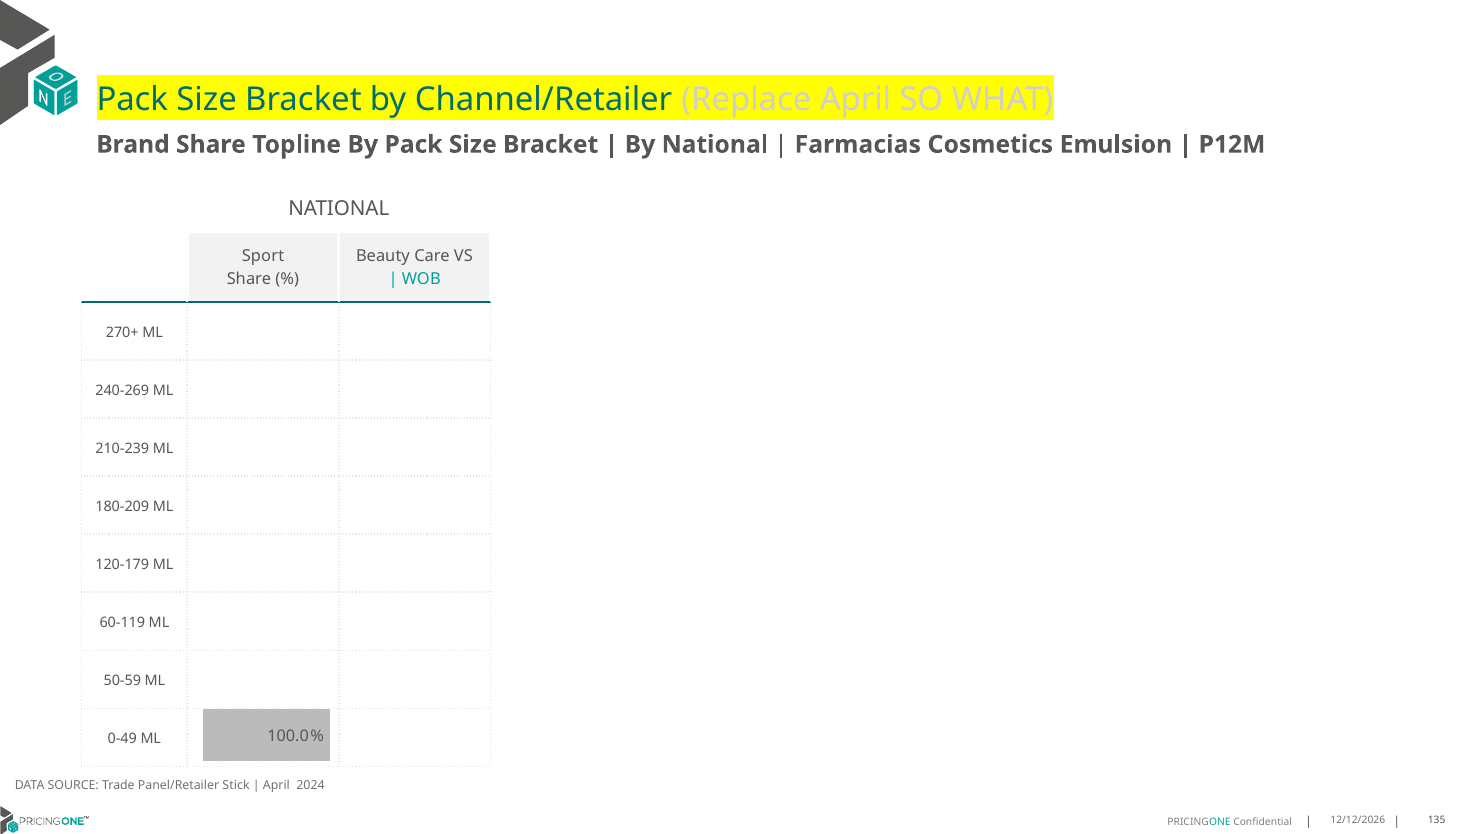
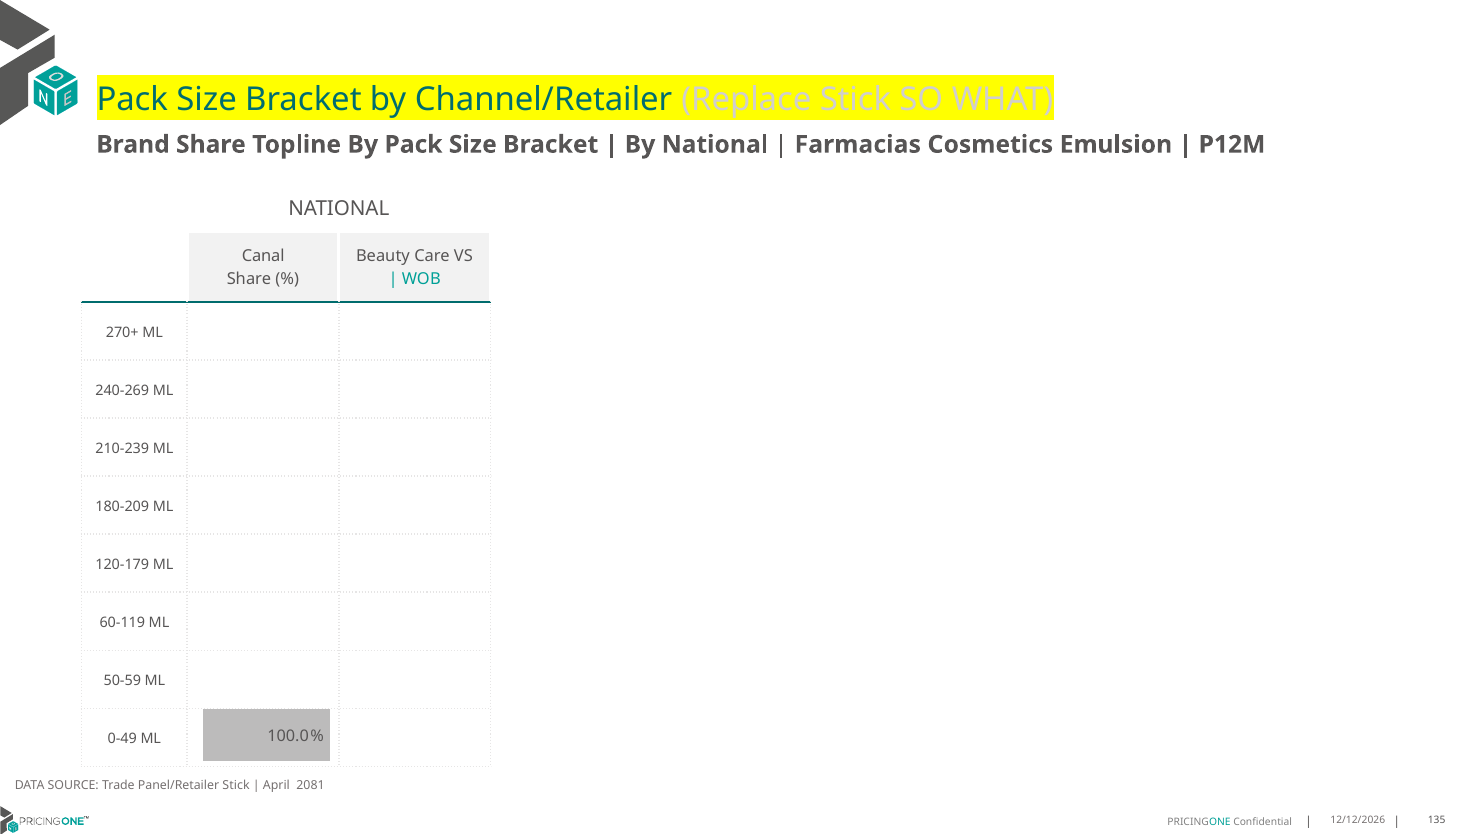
Replace April: April -> Stick (855, 100)
Sport: Sport -> Canal (263, 256)
2024: 2024 -> 2081 (311, 785)
